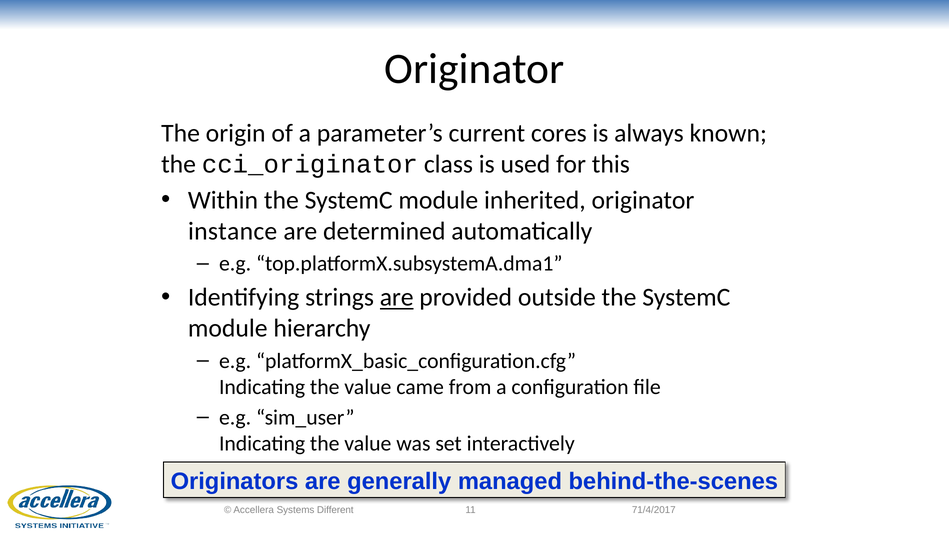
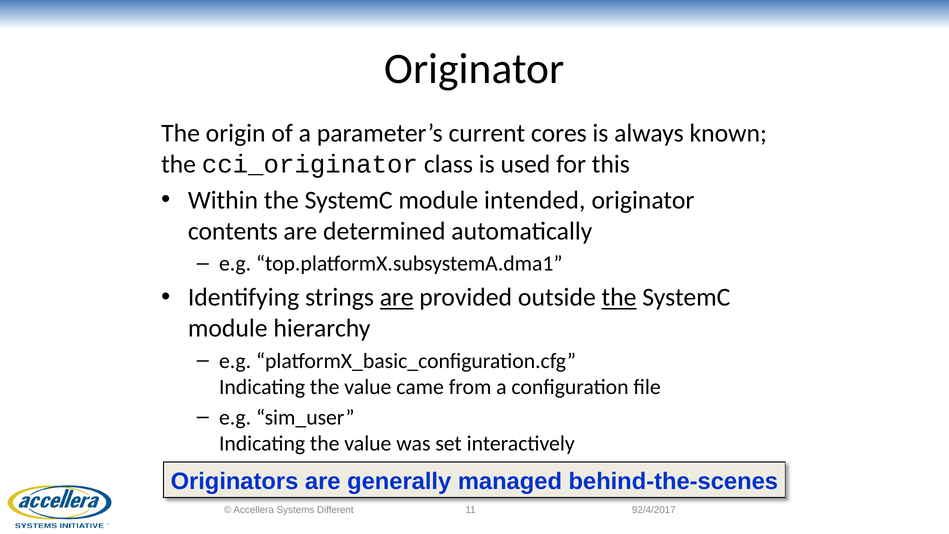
inherited: inherited -> intended (535, 200)
instance: instance -> contents (233, 231)
the underline: none -> present (619, 297)
71/4/2017: 71/4/2017 -> 92/4/2017 (654, 510)
